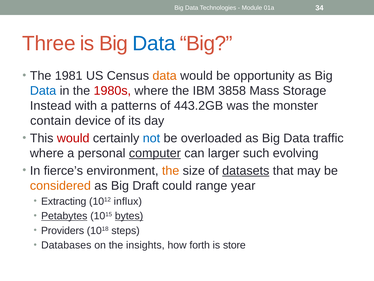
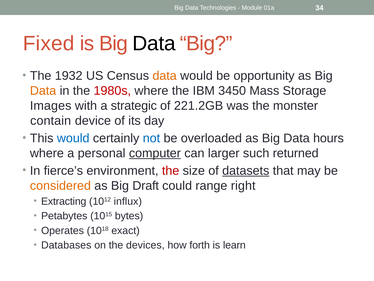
Three: Three -> Fixed (49, 44)
Data colour: blue -> black (154, 44)
1981: 1981 -> 1932 (69, 76)
Data colour: blue -> orange (43, 91)
3858: 3858 -> 3450 (232, 91)
Instead: Instead -> Images (51, 106)
patterns: patterns -> strategic (134, 106)
443.2GB: 443.2GB -> 221.2GB (199, 106)
would colour: red -> blue (73, 138)
traffic: traffic -> hours (328, 138)
evolving: evolving -> returned (296, 153)
the colour: orange -> red (171, 170)
year: year -> right (243, 185)
Petabytes underline: present -> none (64, 216)
bytes underline: present -> none (129, 216)
Providers: Providers -> Operates (63, 230)
steps: steps -> exact (126, 230)
insights: insights -> devices (145, 245)
store: store -> learn (234, 245)
